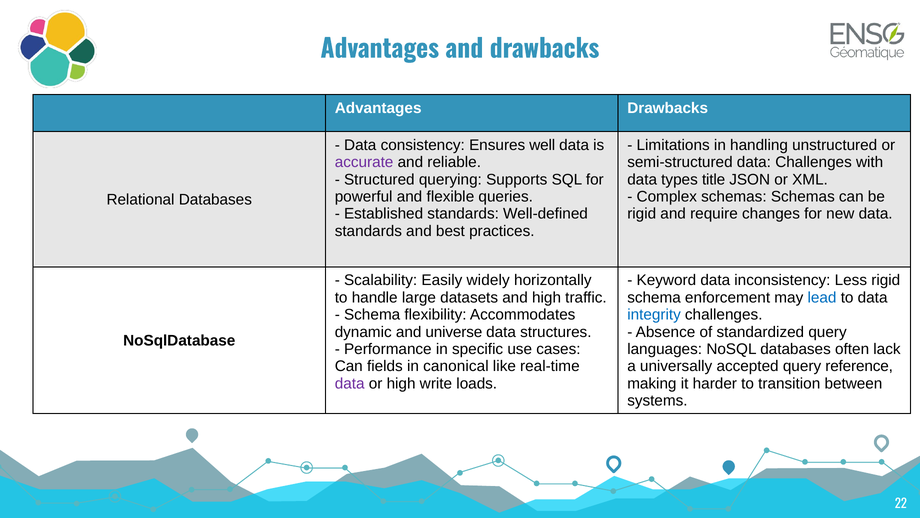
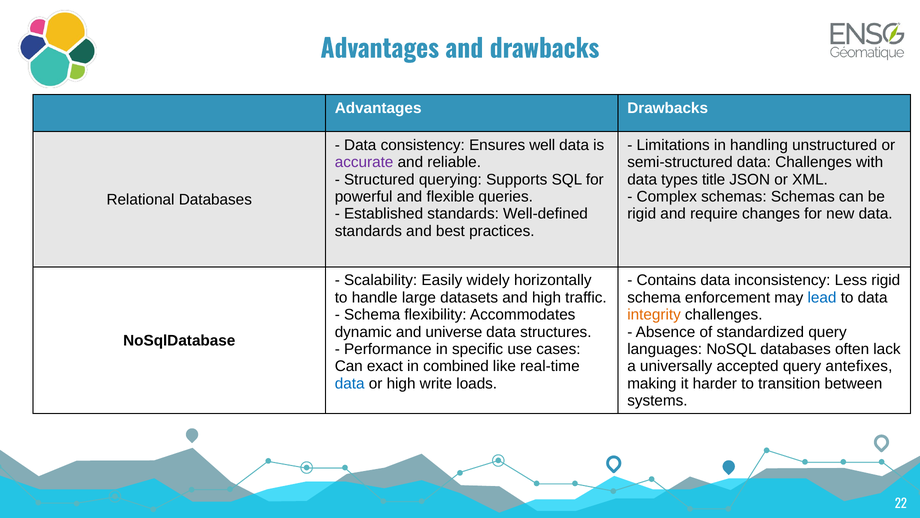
Keyword: Keyword -> Contains (666, 280)
integrity colour: blue -> orange (654, 314)
fields: fields -> exact (385, 366)
canonical: canonical -> combined (456, 366)
reference: reference -> antefixes (859, 366)
data colour: purple -> blue (350, 383)
